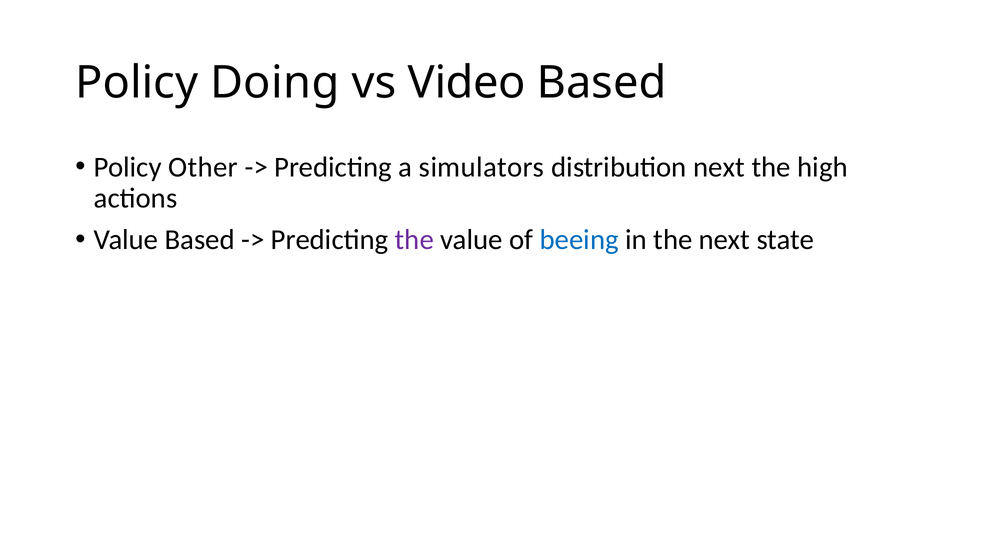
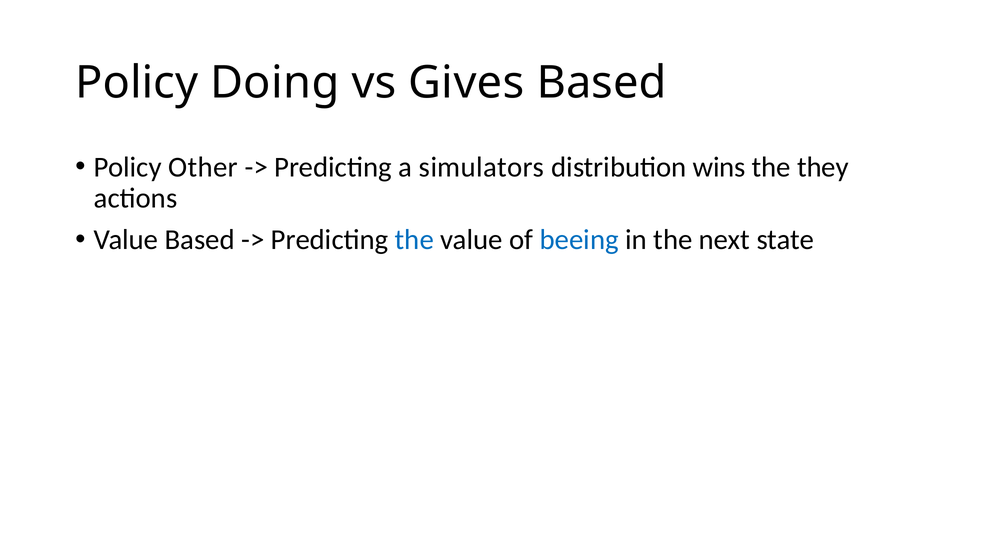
Video: Video -> Gives (466, 83)
distribution next: next -> wins (719, 167)
high: high -> they (823, 167)
the colour: purple -> blue (414, 240)
